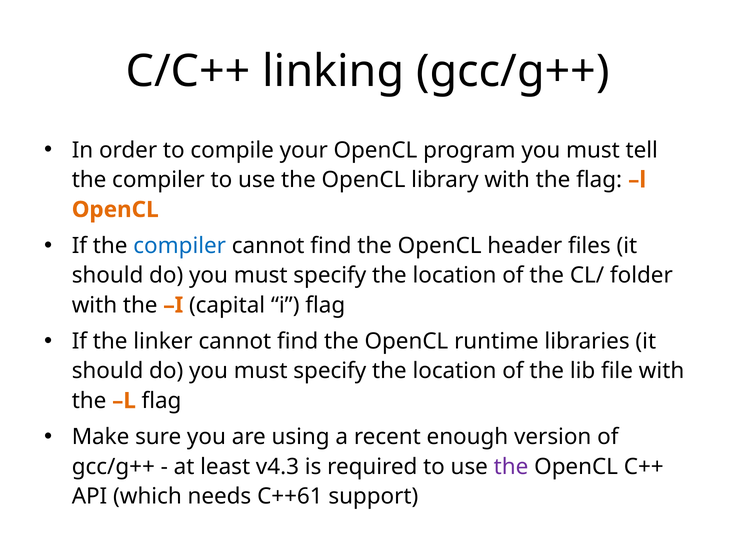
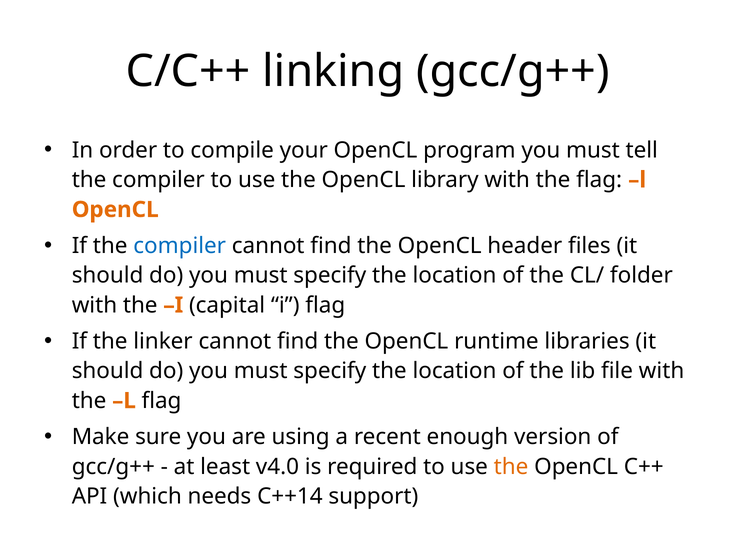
v4.3: v4.3 -> v4.0 (277, 467)
the colour: purple -> orange (511, 467)
C++61: C++61 -> C++14 (290, 496)
